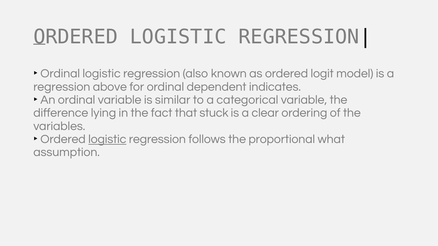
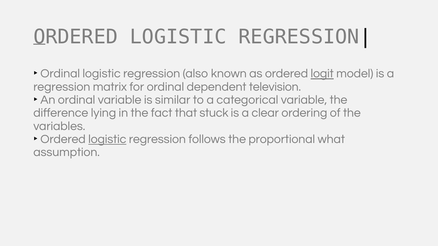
logit underline: none -> present (322, 74)
above: above -> matrix (110, 87)
indicates: indicates -> television (275, 87)
